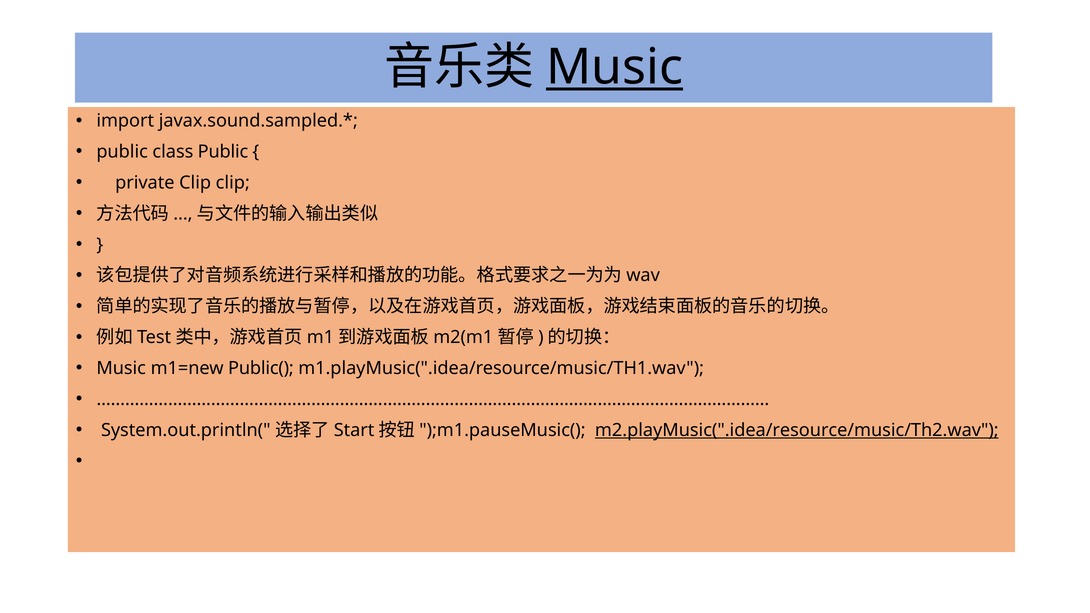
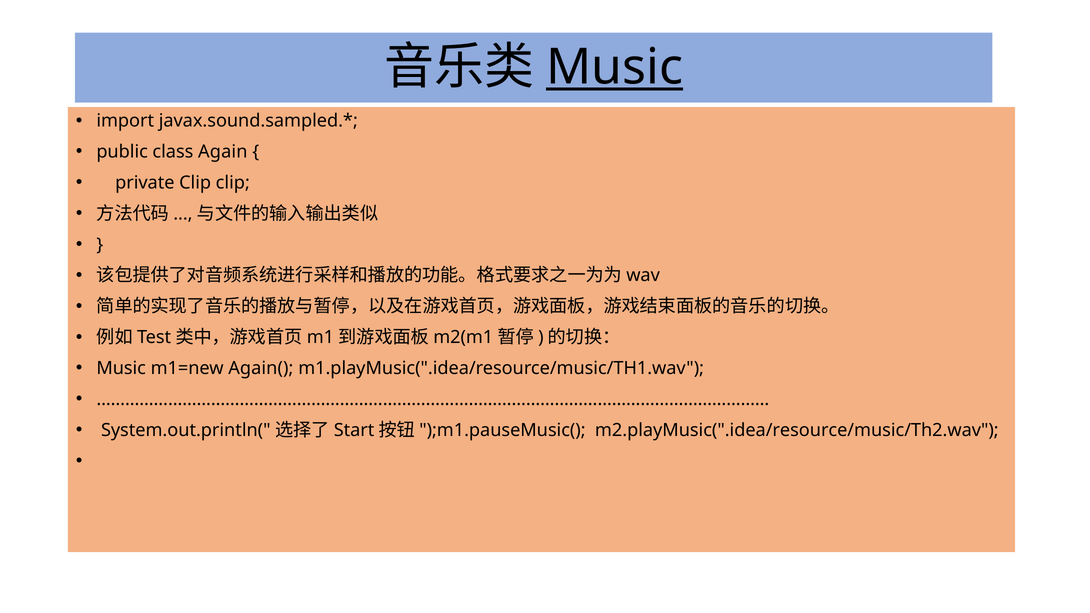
class Public: Public -> Again (223, 152)
Public(: Public( -> Again( (261, 368)
m2.playMusic(".idea/resource/music/Th2.wav underline: present -> none (797, 430)
